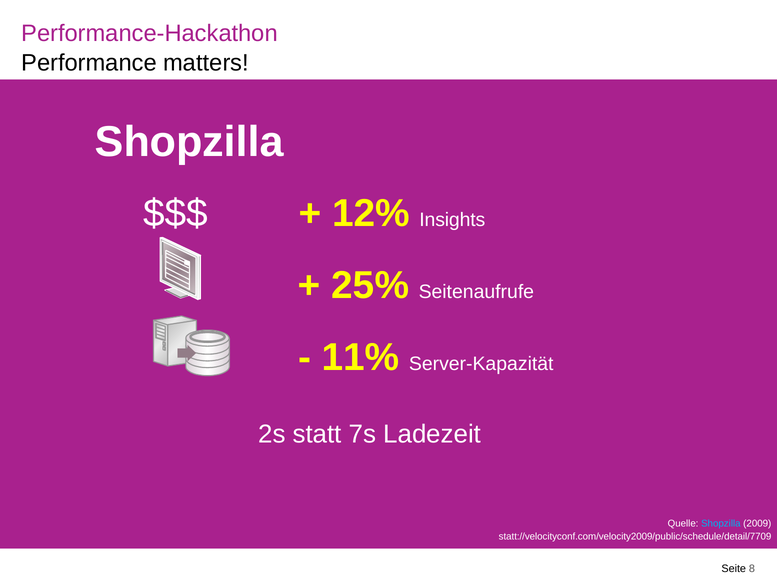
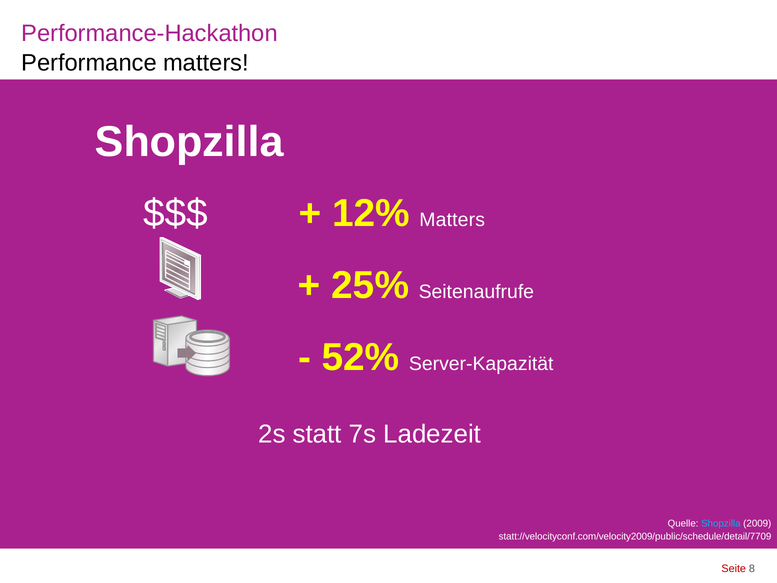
12% Insights: Insights -> Matters (452, 220)
11%: 11% -> 52% (361, 357)
Seite colour: black -> red (734, 569)
